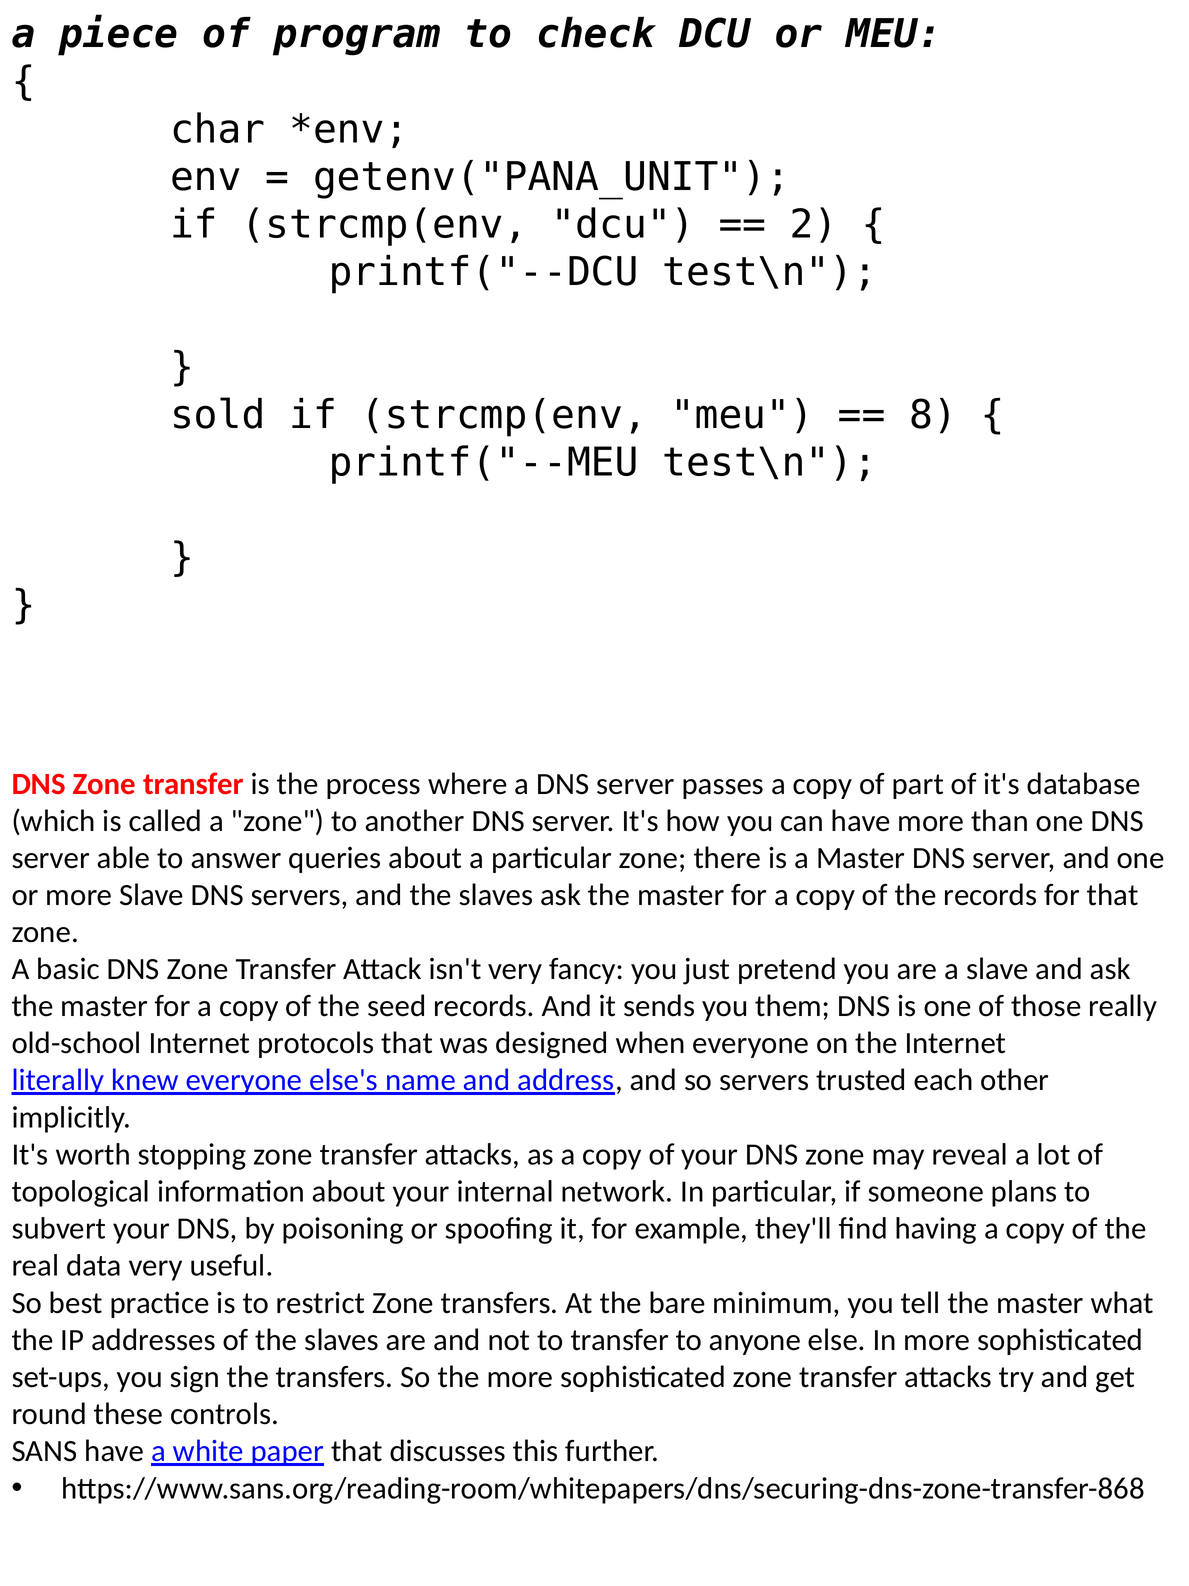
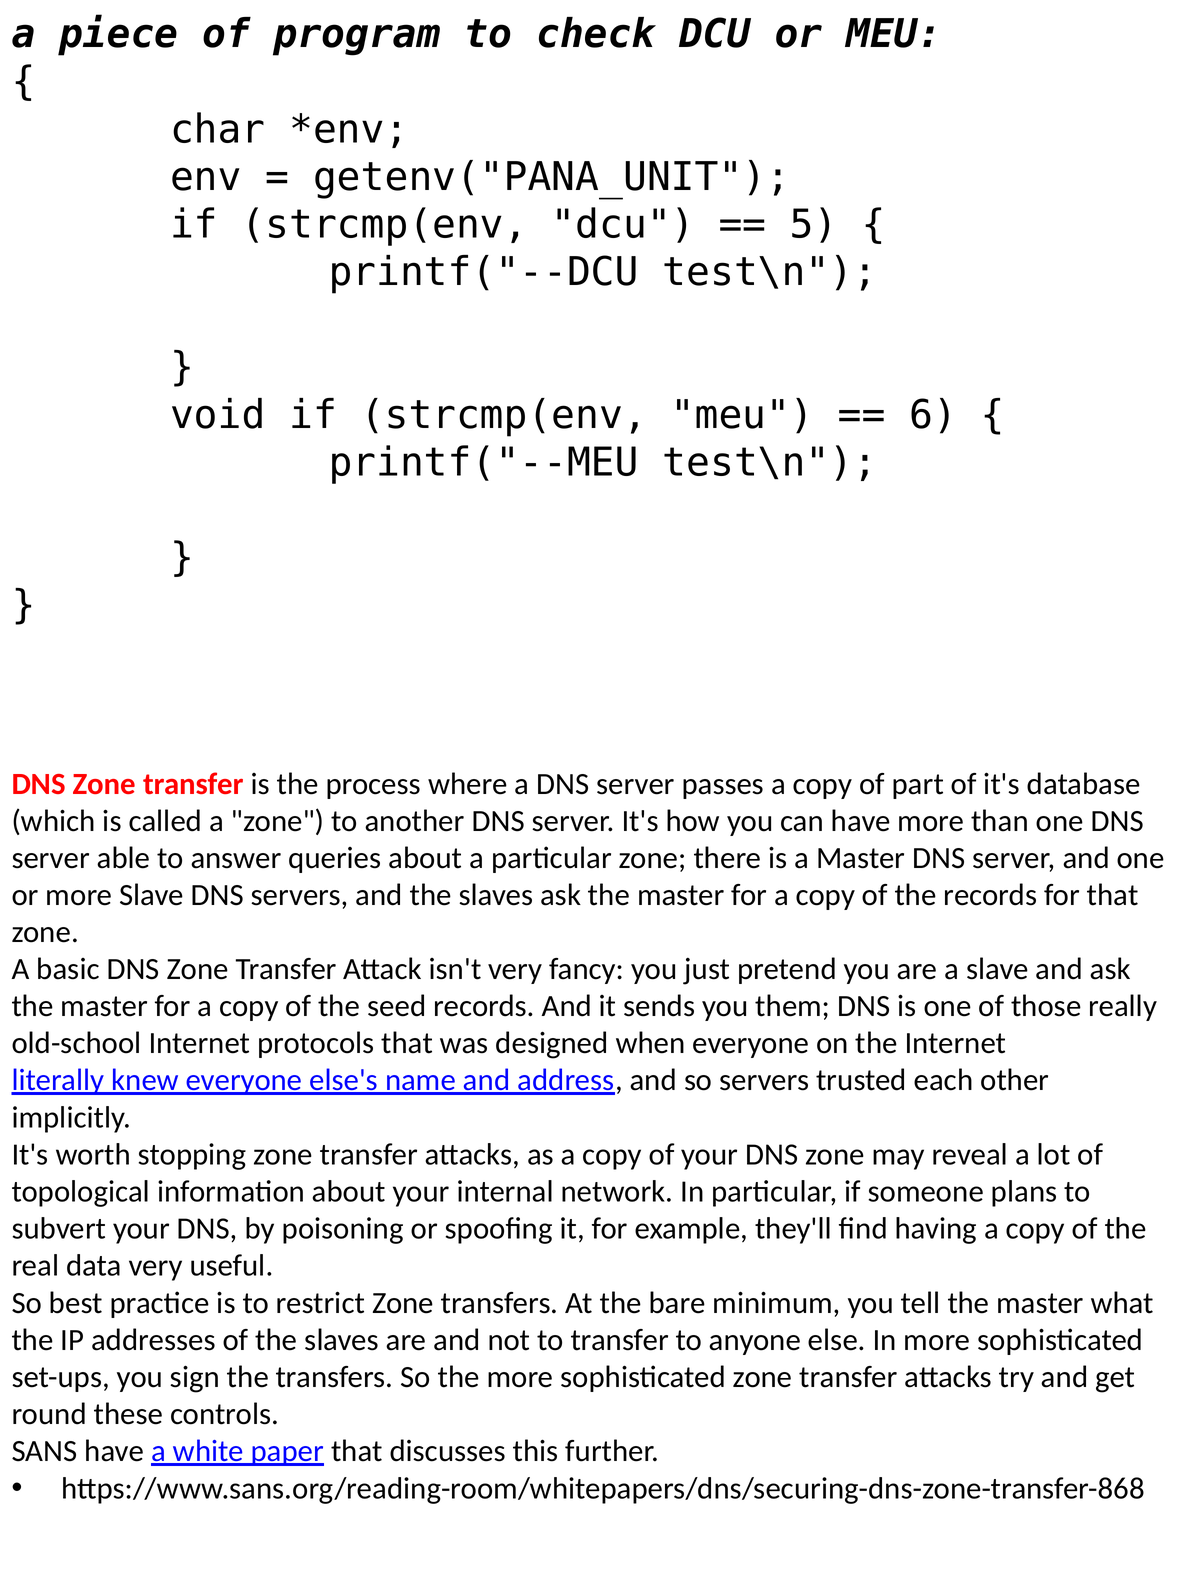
2: 2 -> 5 (814, 225)
sold: sold -> void (218, 415)
8: 8 -> 6 (933, 415)
